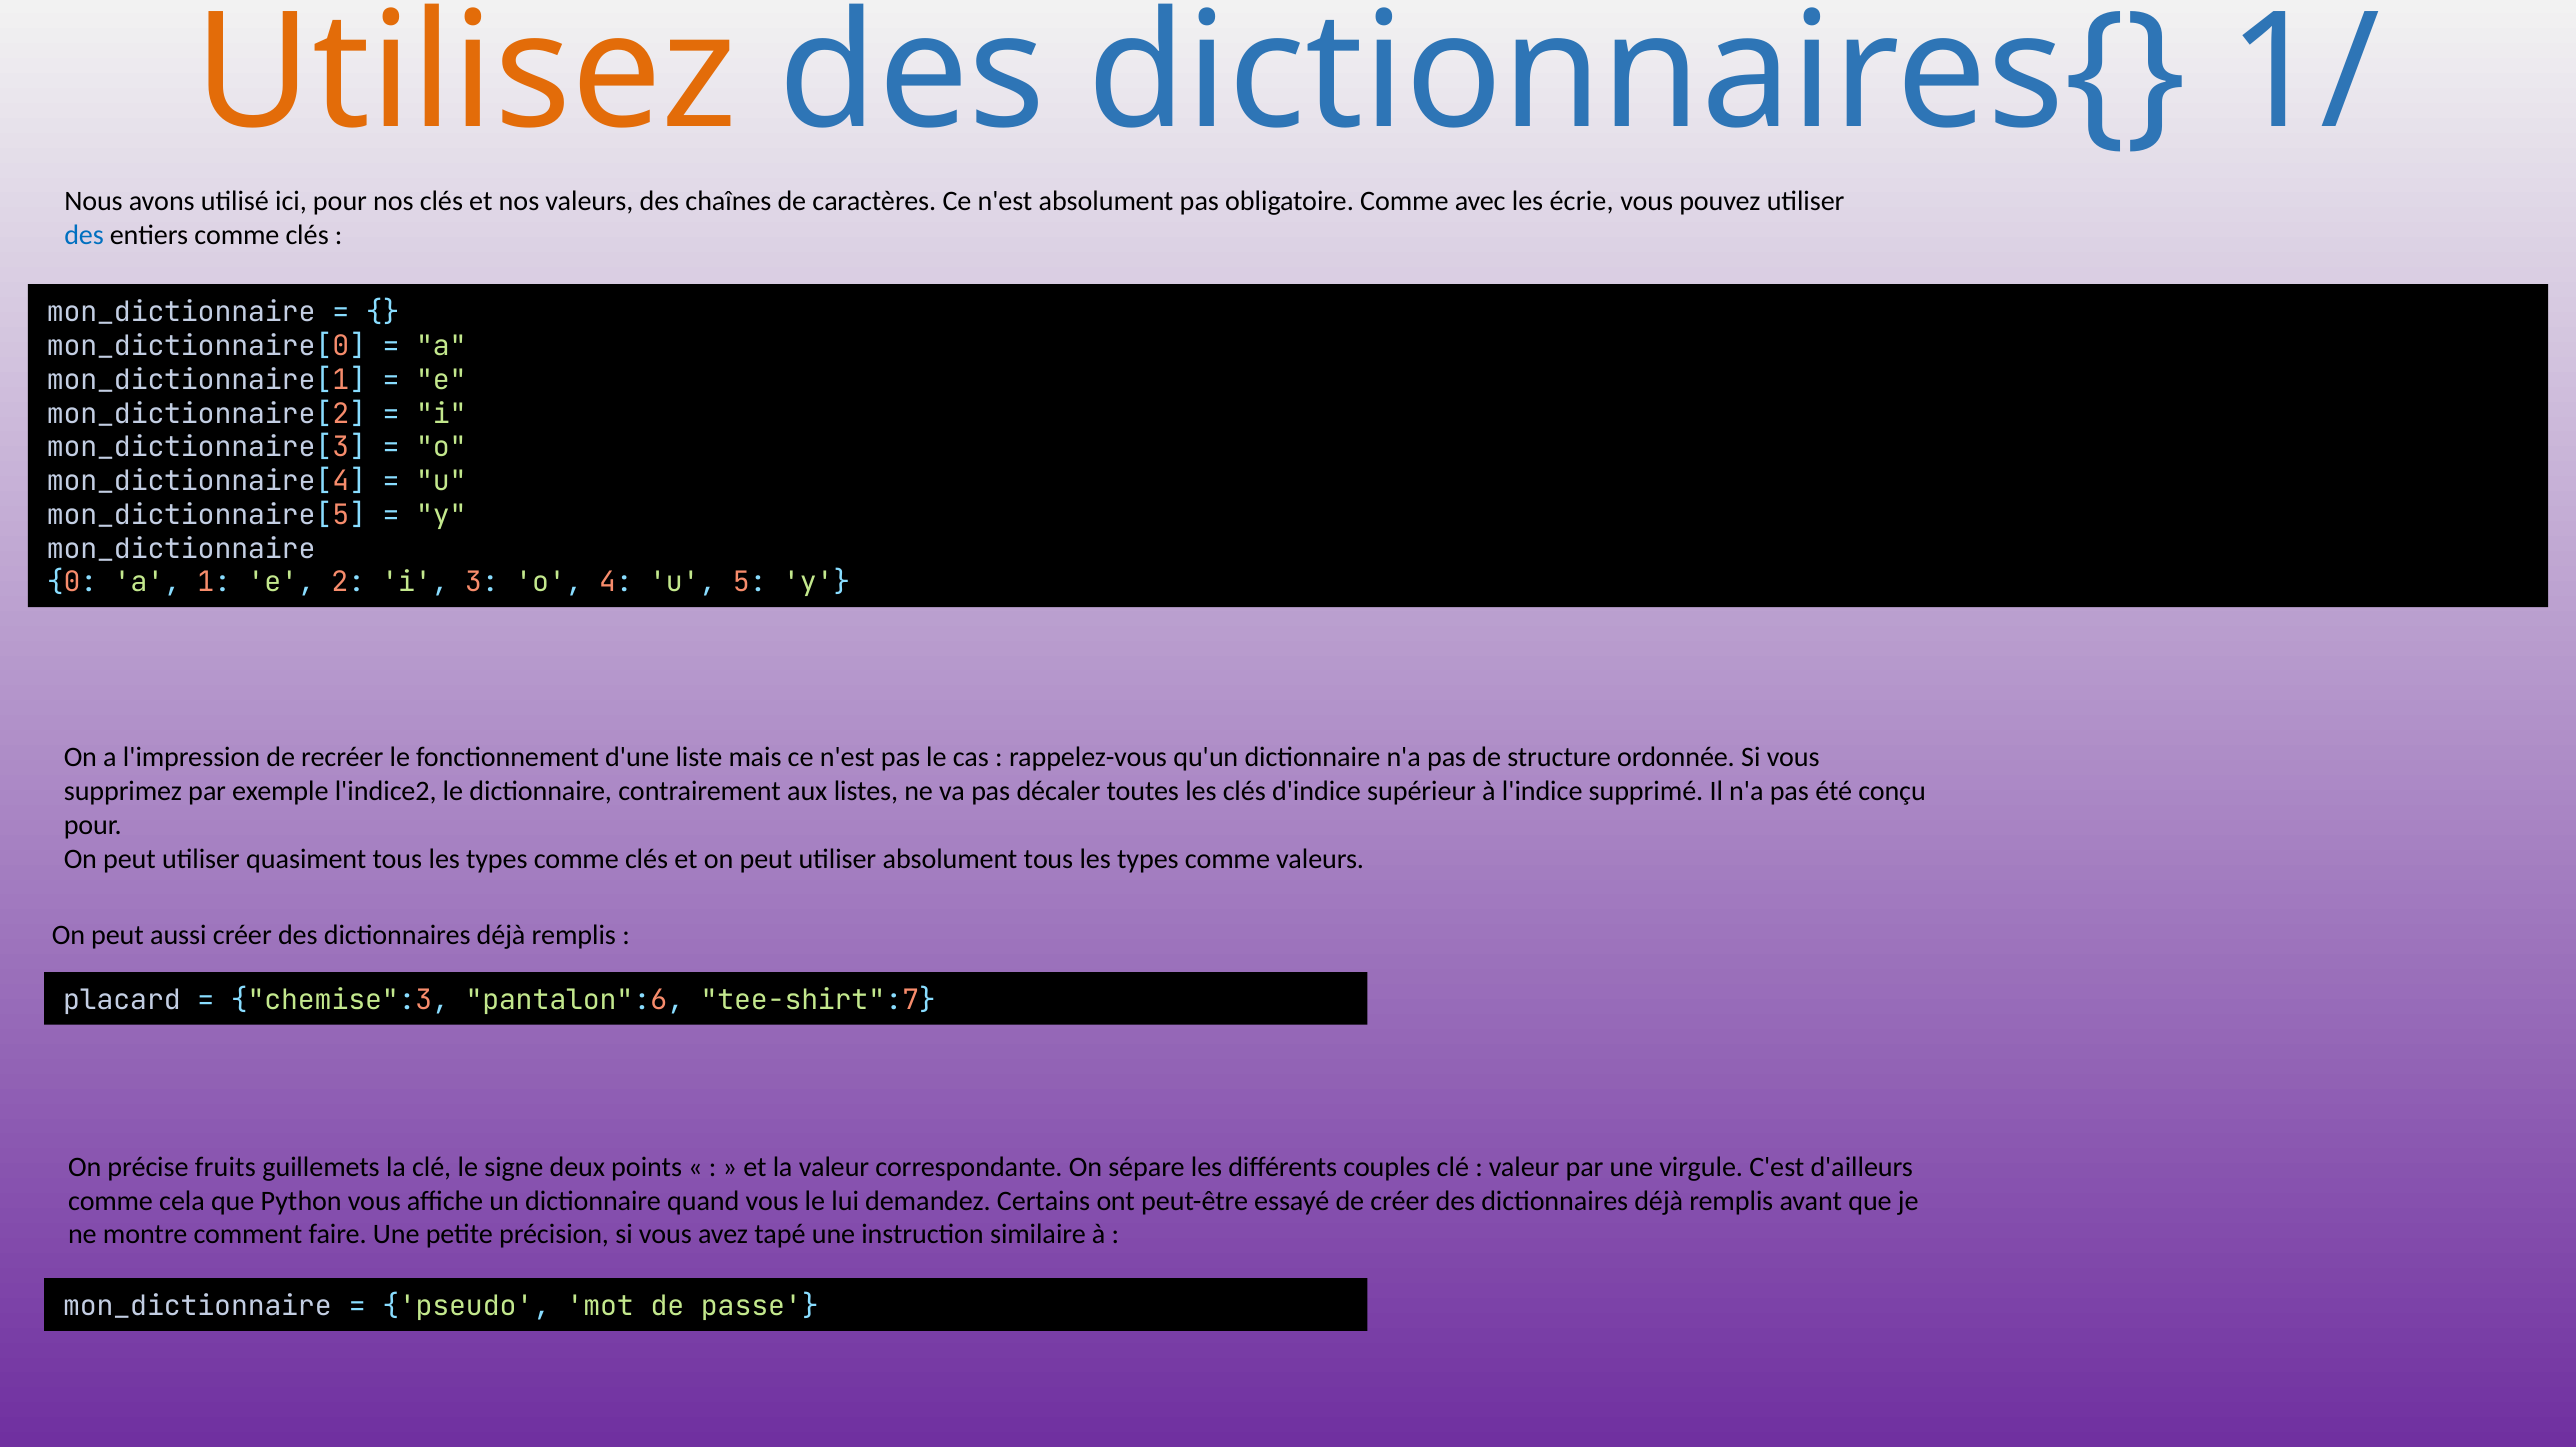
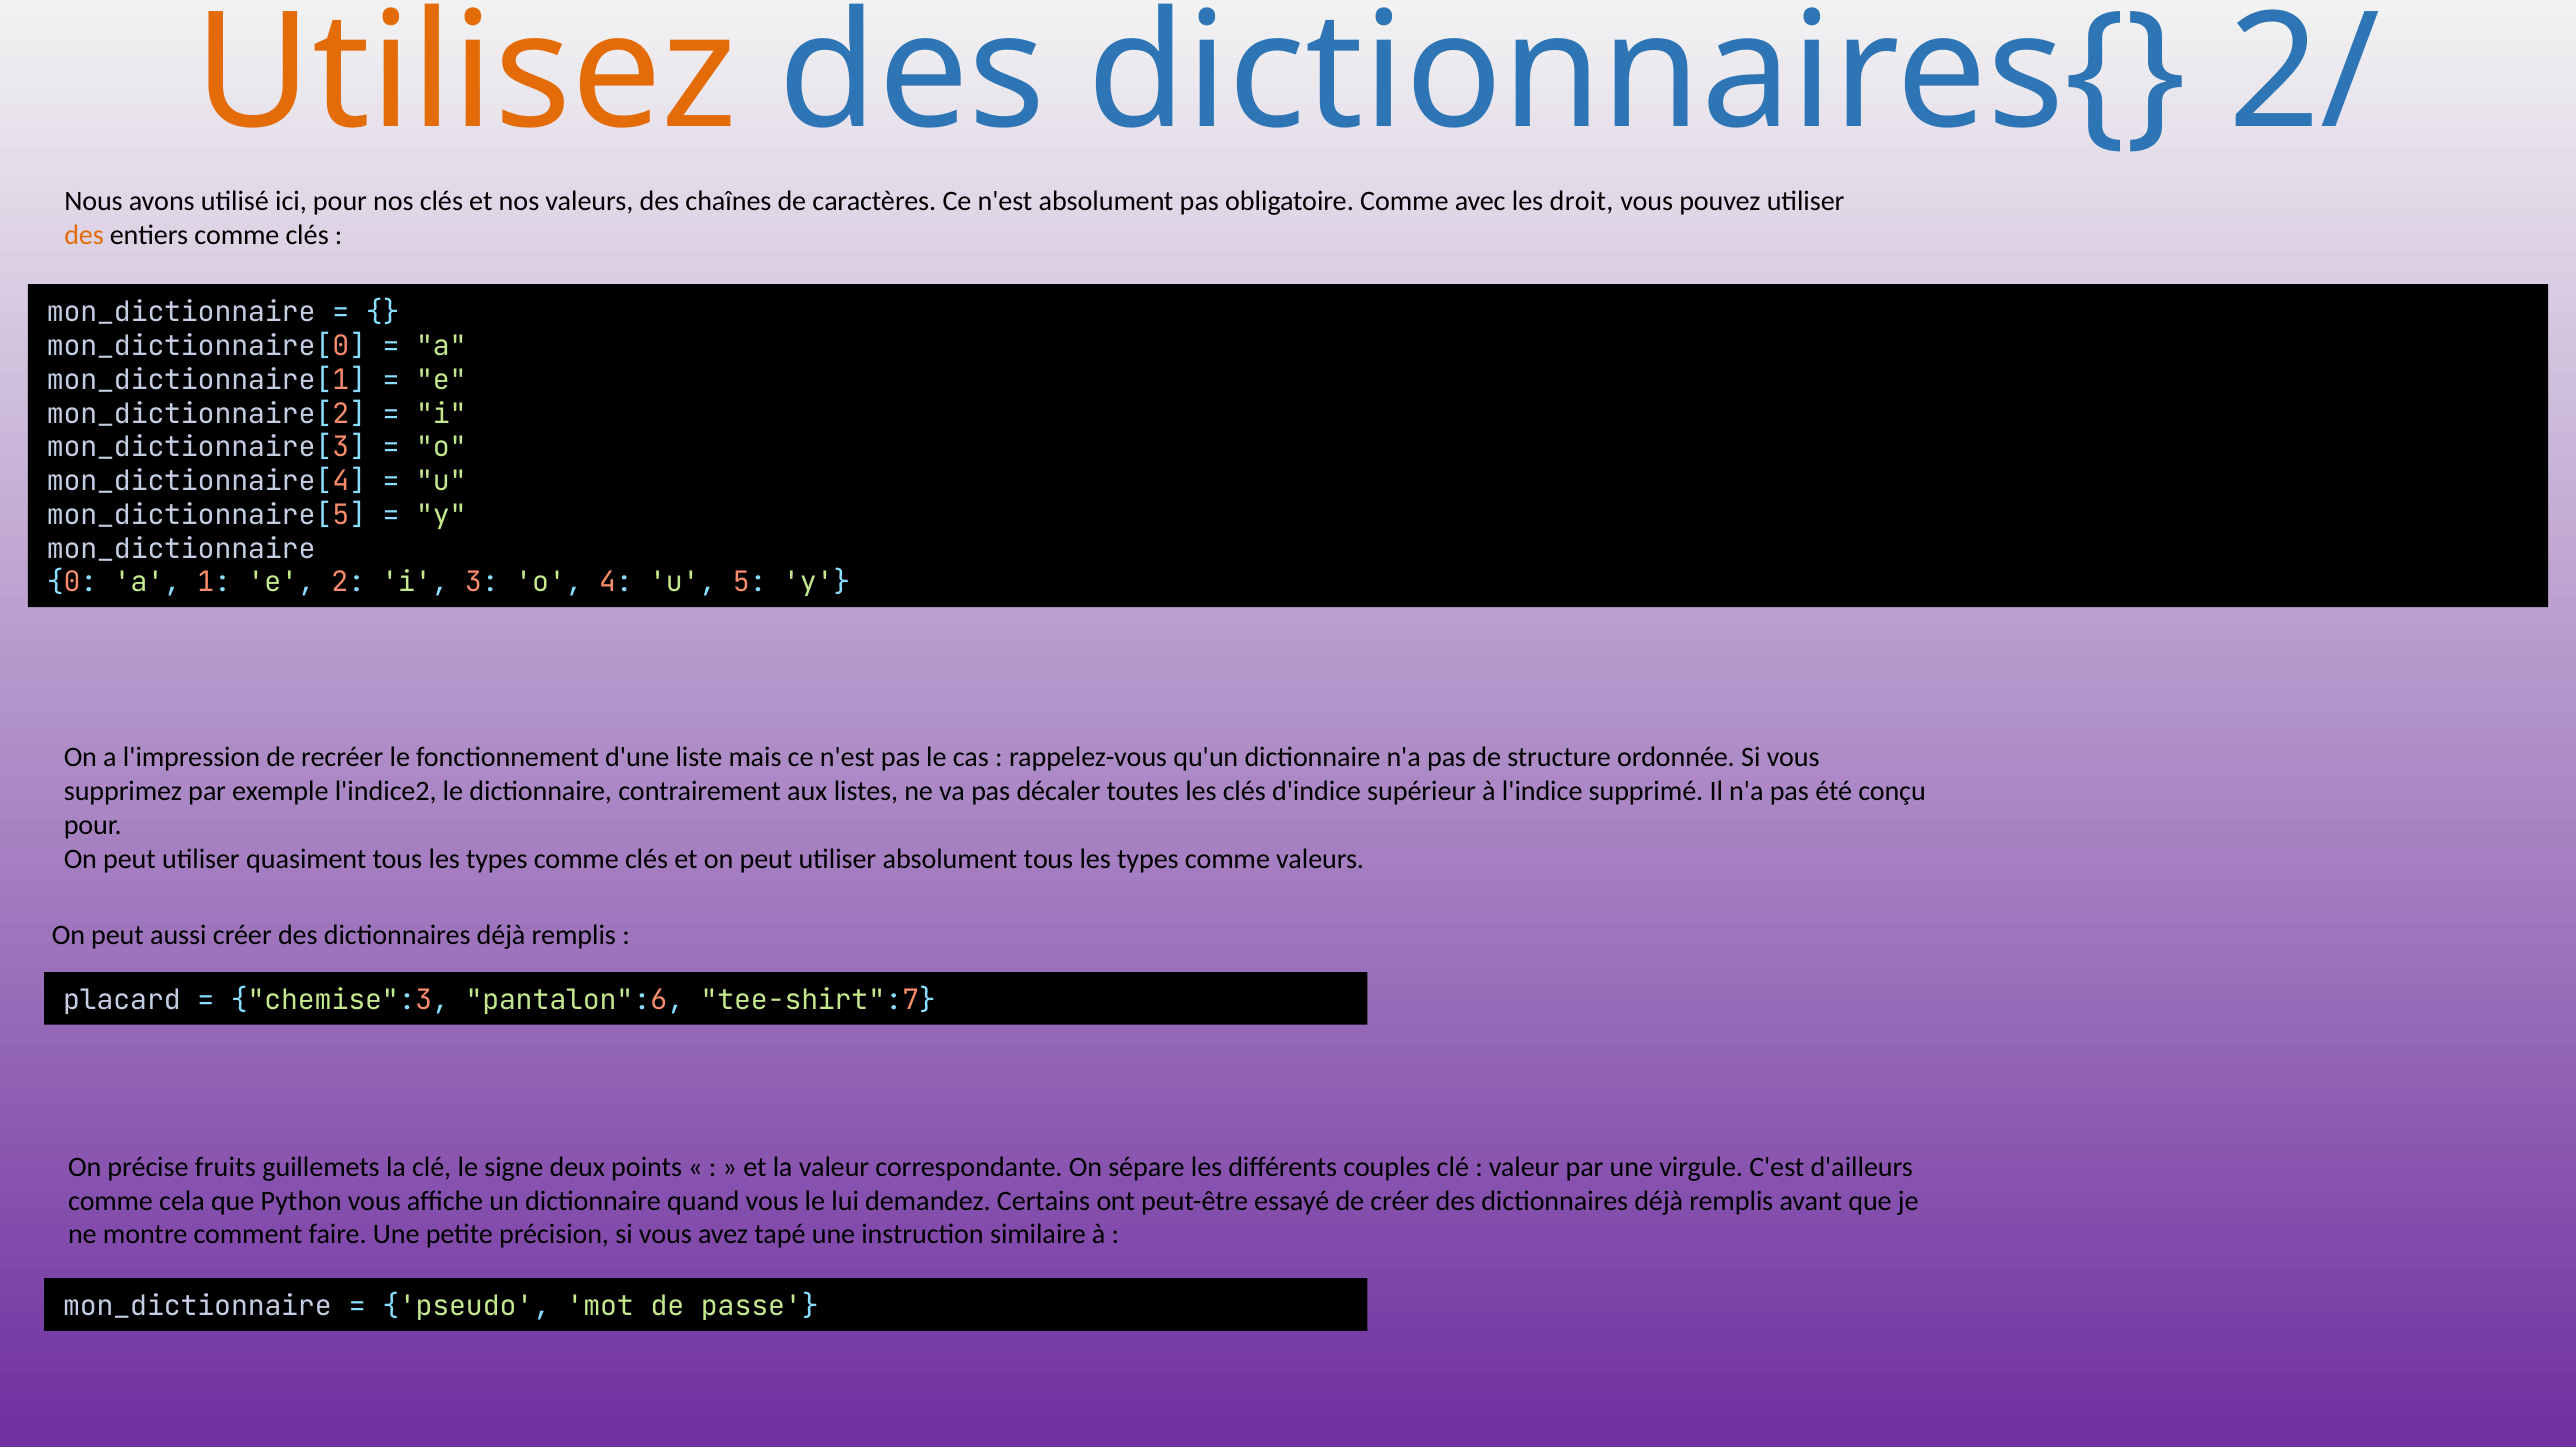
1/: 1/ -> 2/ (2305, 74)
écrie: écrie -> droit (1582, 202)
des colour: blue -> orange (84, 235)
